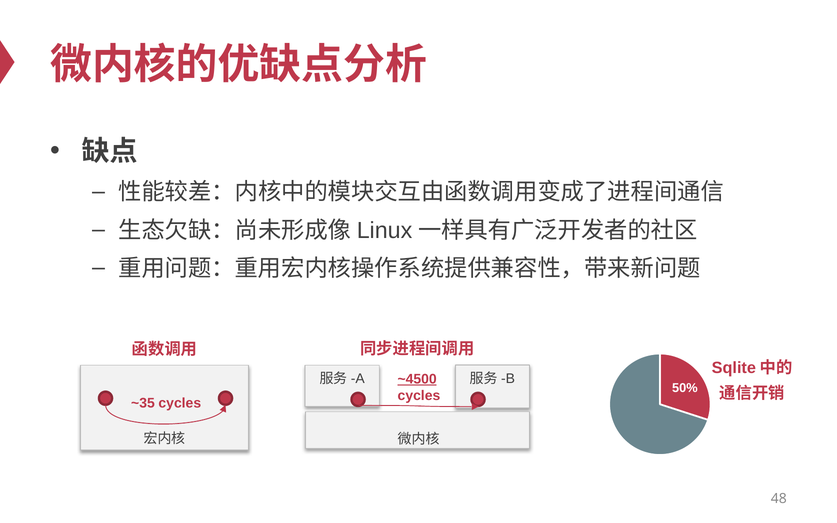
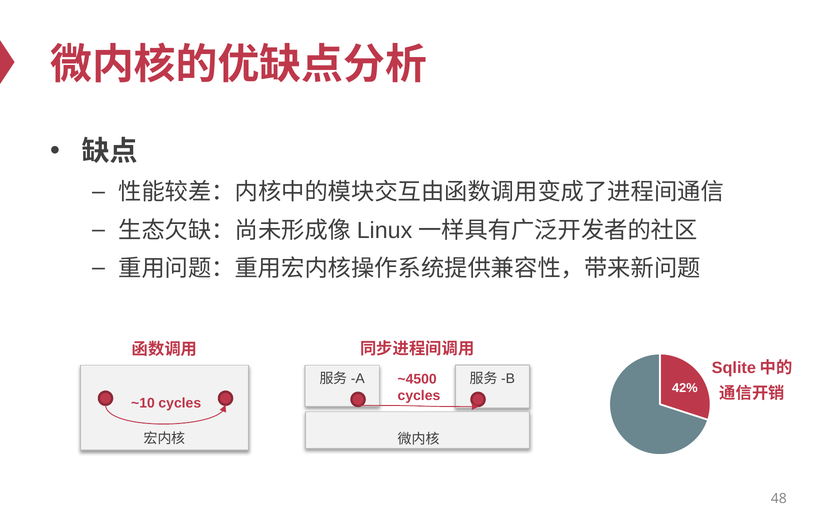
~4500 underline: present -> none (417, 379)
50%: 50% -> 42% (685, 388)
~35: ~35 -> ~10 (143, 403)
